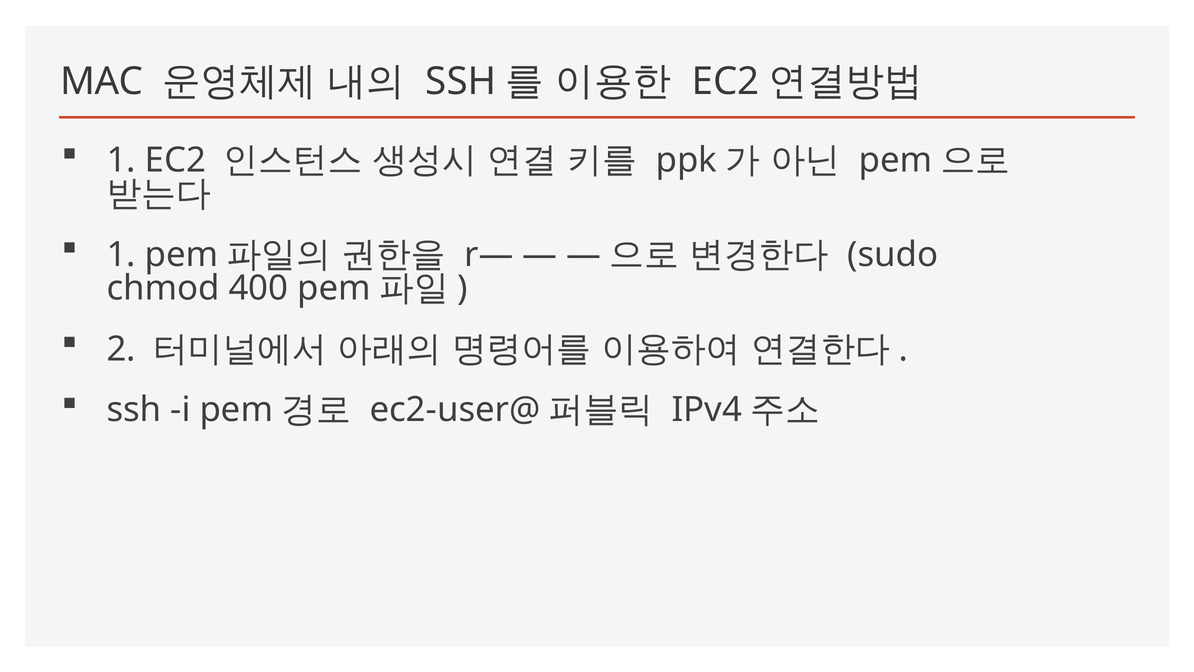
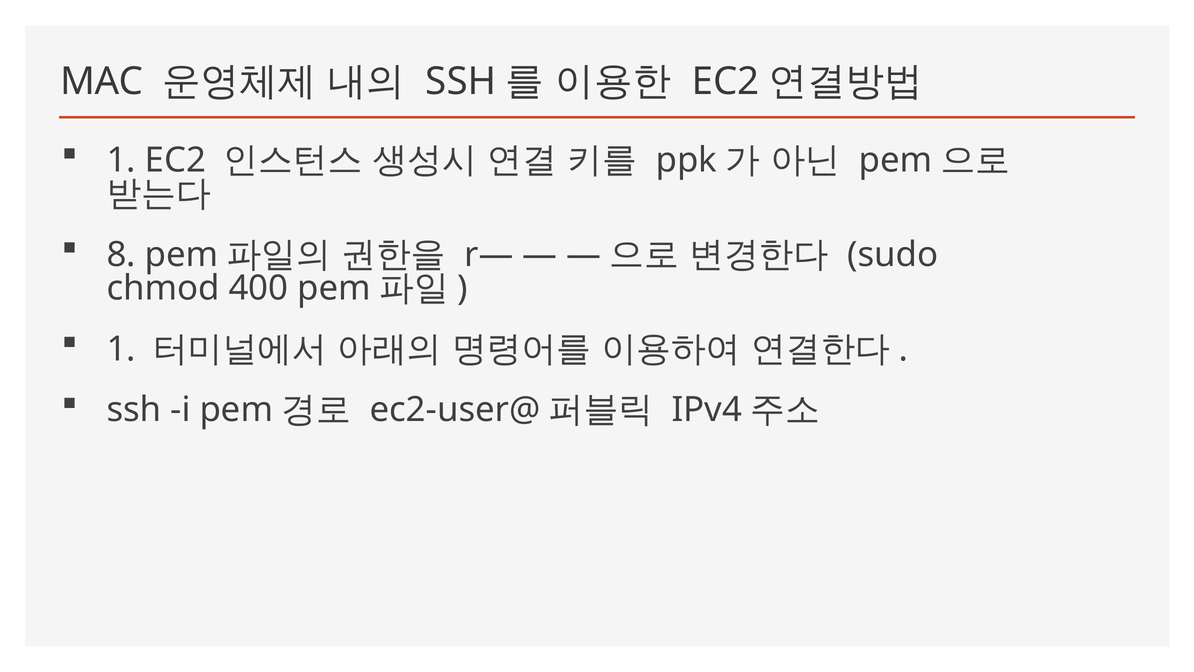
1: 1 -> 8 (121, 255)
2: 2 -> 1 (121, 349)
